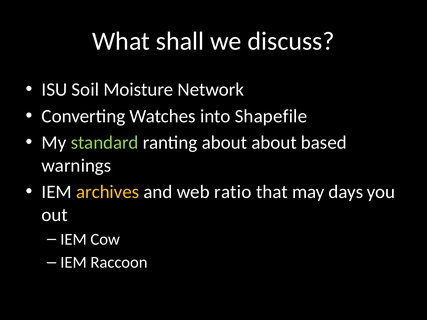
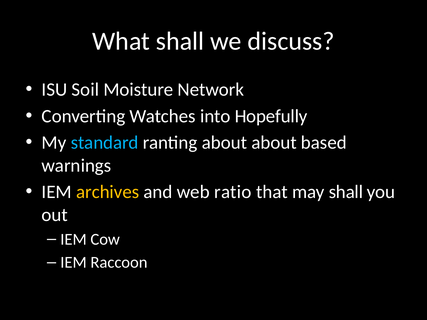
Shapefile: Shapefile -> Hopefully (271, 116)
standard colour: light green -> light blue (105, 143)
may days: days -> shall (346, 192)
